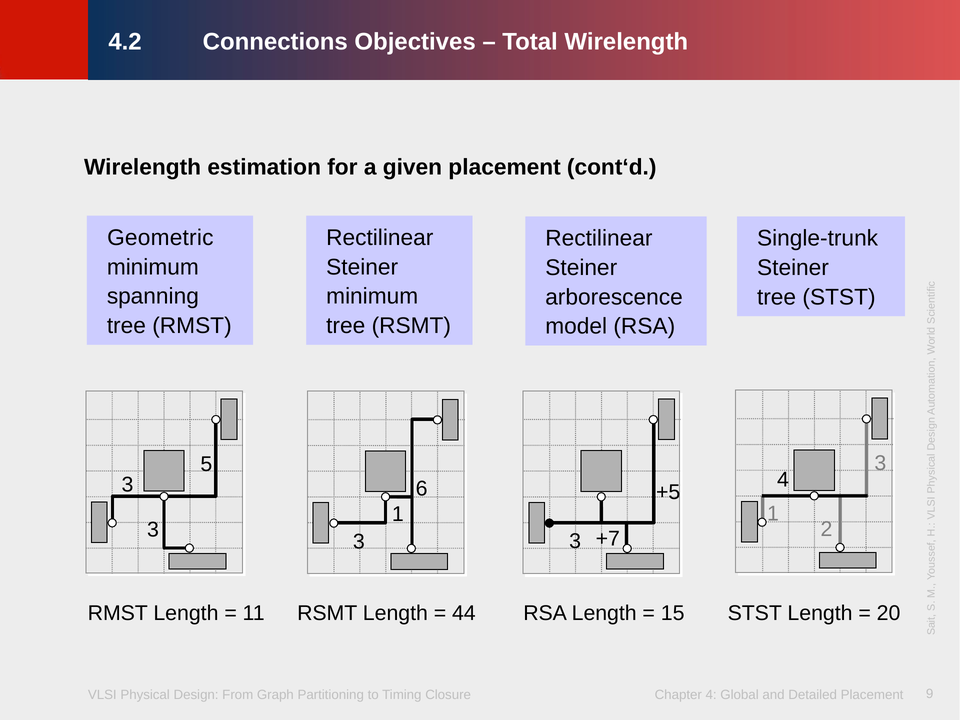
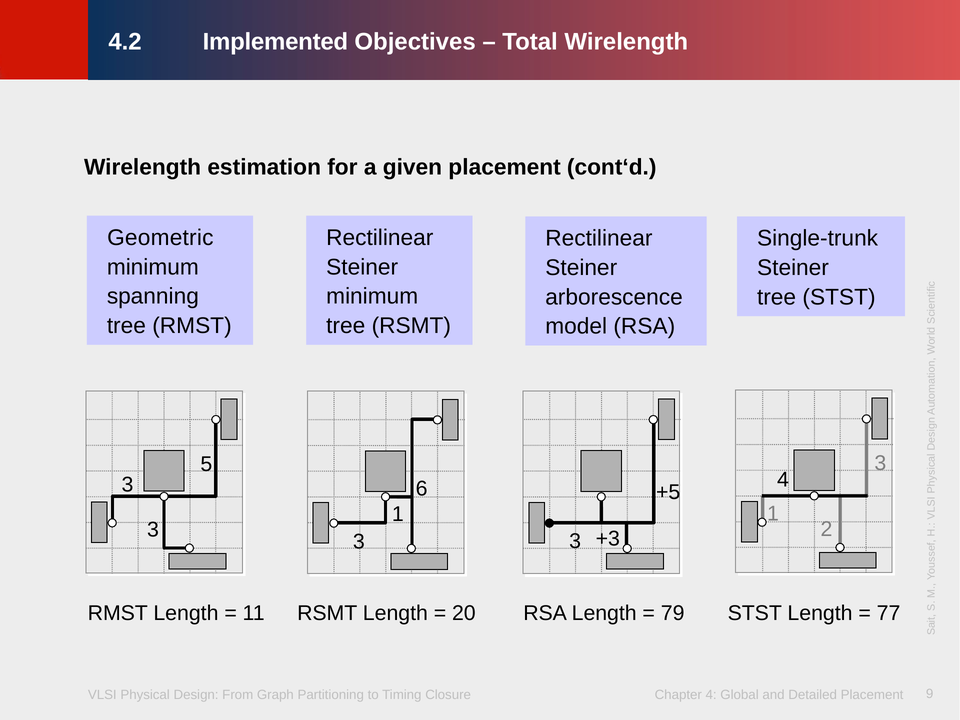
Connections: Connections -> Implemented (275, 42)
+7: +7 -> +3 (608, 539)
44: 44 -> 20 (464, 613)
15: 15 -> 79 (673, 613)
20: 20 -> 77 (889, 613)
